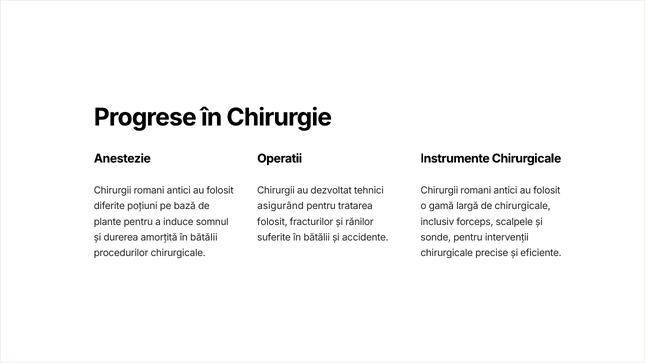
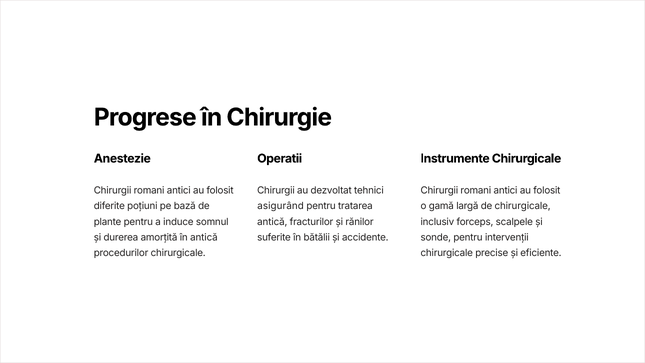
folosit: folosit -> antică (272, 222)
amorțită în bătălii: bătălii -> antică (204, 237)
